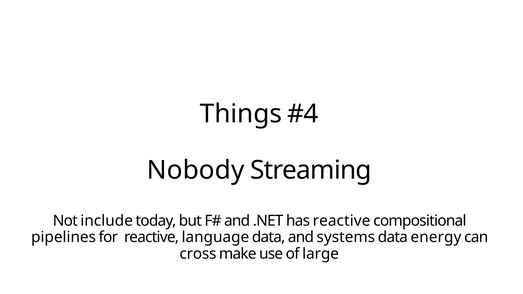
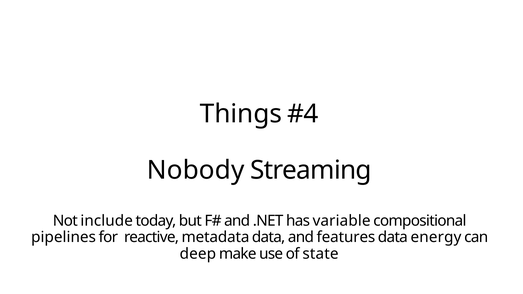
has reactive: reactive -> variable (342, 221)
language: language -> metadata (215, 238)
systems: systems -> features (346, 238)
cross: cross -> deep (198, 254)
large: large -> state (320, 254)
